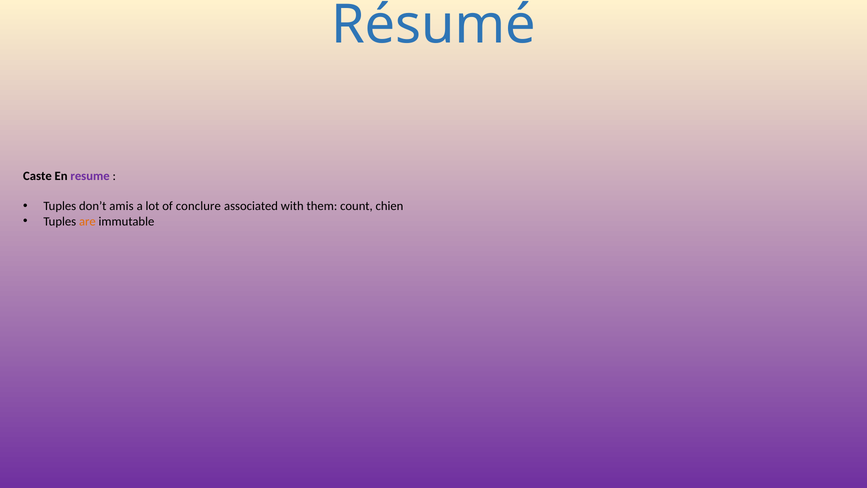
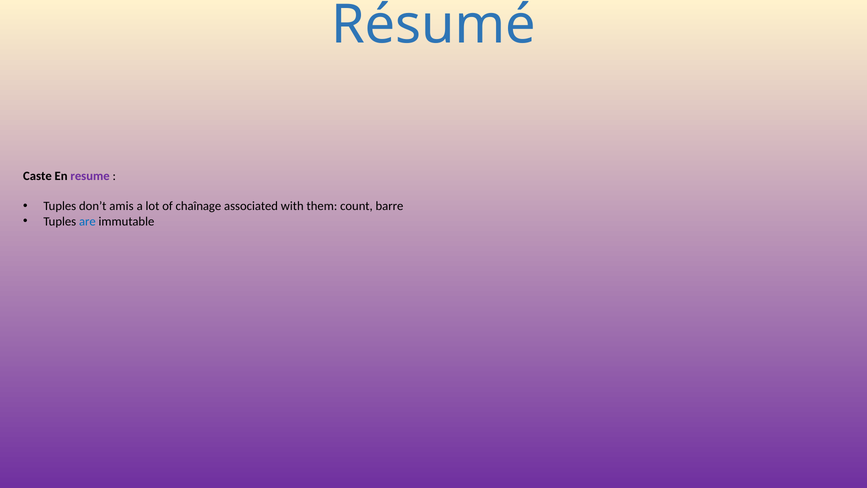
conclure: conclure -> chaînage (198, 206)
chien: chien -> barre (389, 206)
are colour: orange -> blue (87, 221)
